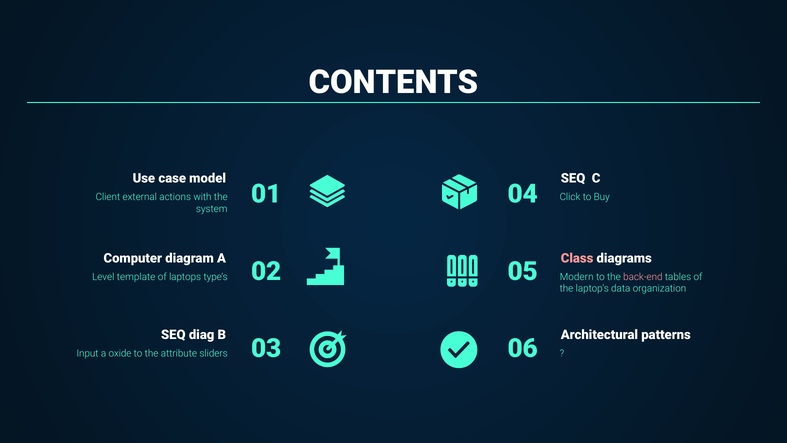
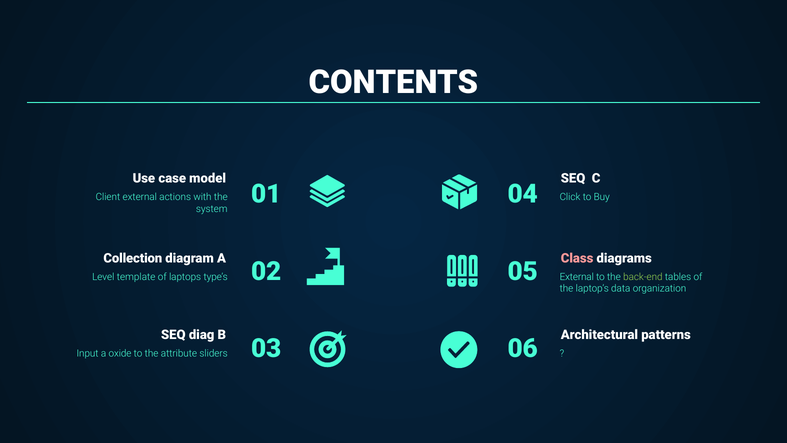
Computer: Computer -> Collection (133, 258)
Modern: Modern -> External (577, 277)
back-end colour: pink -> light green (643, 277)
